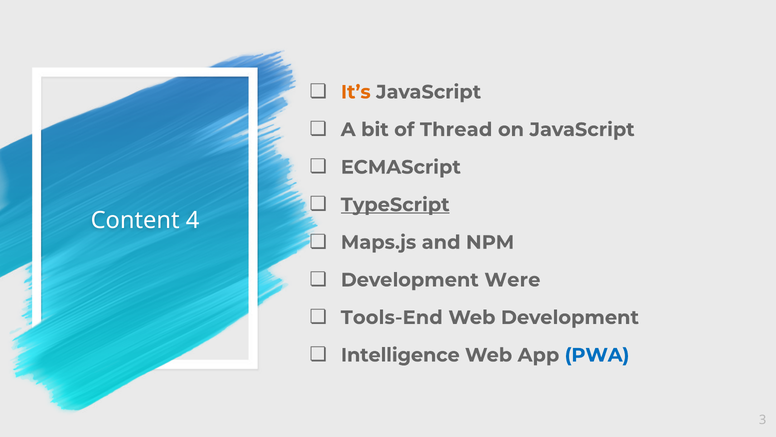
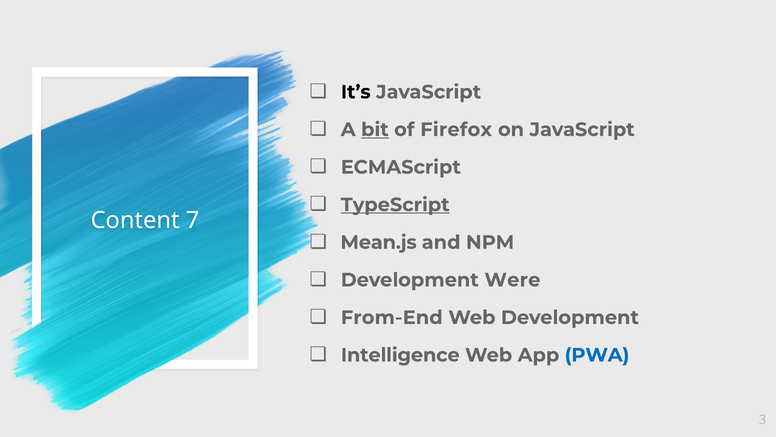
It’s colour: orange -> black (356, 92)
bit underline: none -> present (375, 129)
Thread: Thread -> Firefox (456, 129)
4: 4 -> 7 (193, 220)
Maps.js: Maps.js -> Mean.js (379, 242)
Tools-End: Tools-End -> From-End (392, 317)
